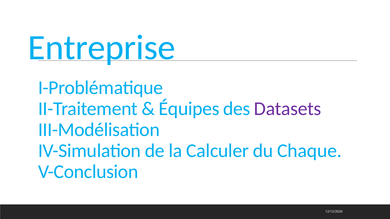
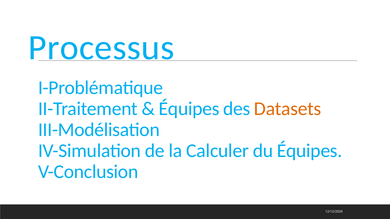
Entreprise: Entreprise -> Processus (101, 48)
Datasets colour: purple -> orange (288, 109)
du Chaque: Chaque -> Équipes (310, 151)
